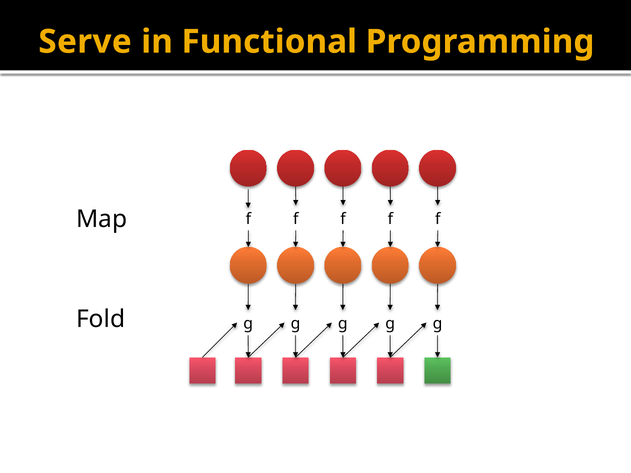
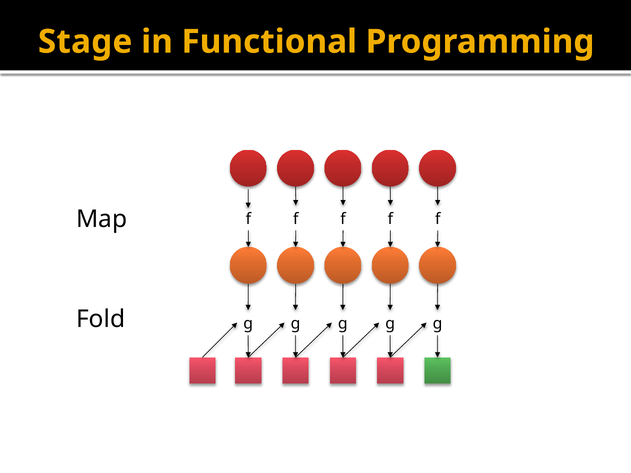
Serve: Serve -> Stage (85, 42)
